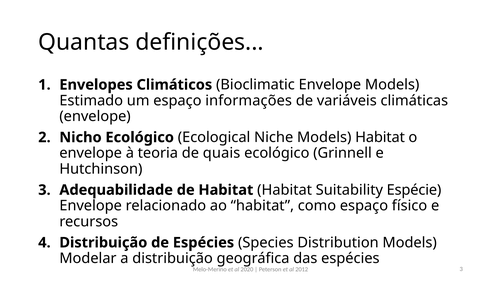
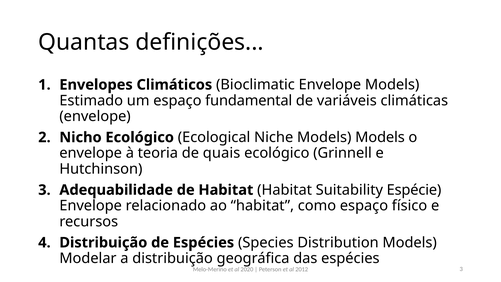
informações: informações -> fundamental (249, 100)
Models Habitat: Habitat -> Models (380, 137)
